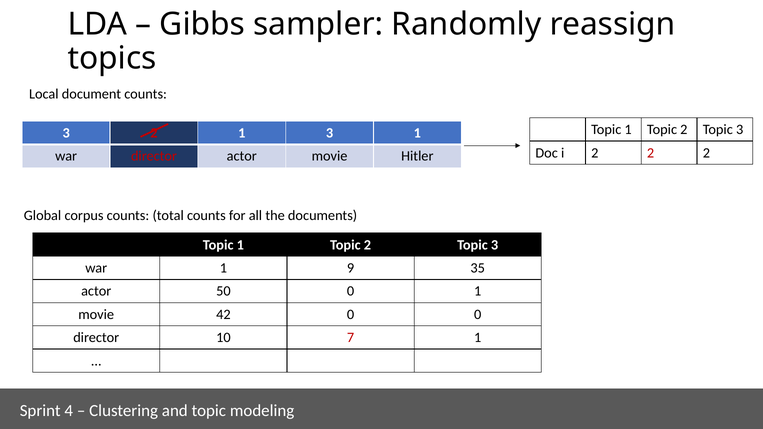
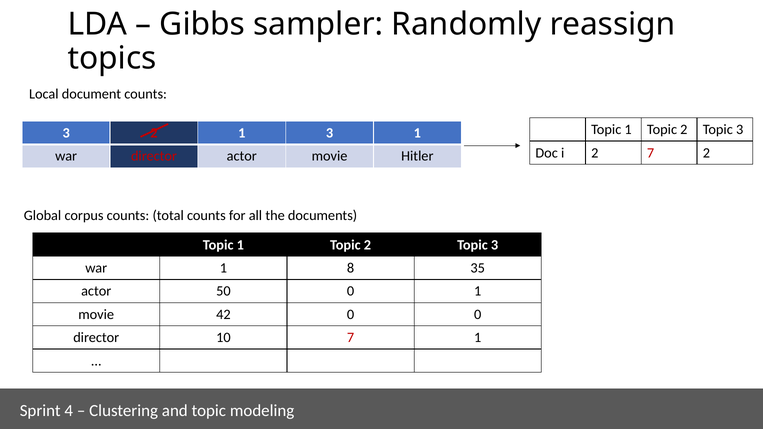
i 2 2: 2 -> 7 (651, 153)
9: 9 -> 8 (351, 268)
